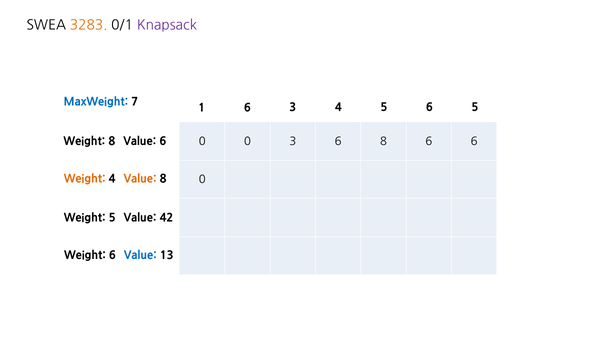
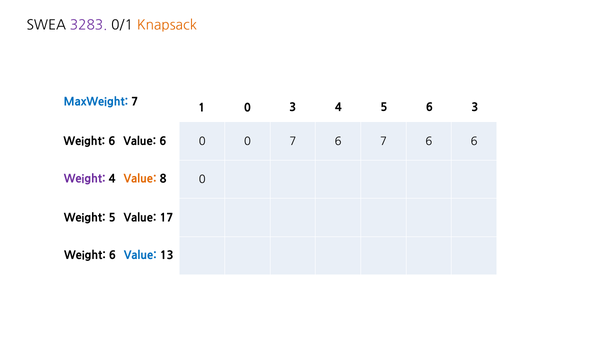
3283 colour: orange -> purple (89, 25)
Knapsack colour: purple -> orange (167, 25)
1 6: 6 -> 0 (247, 108)
6 5: 5 -> 3 (475, 107)
0 3: 3 -> 7 (293, 141)
6 8: 8 -> 7 (383, 141)
8: 8 -> 6 (112, 142)
Weight colour: orange -> purple (85, 179)
42: 42 -> 17 (166, 218)
